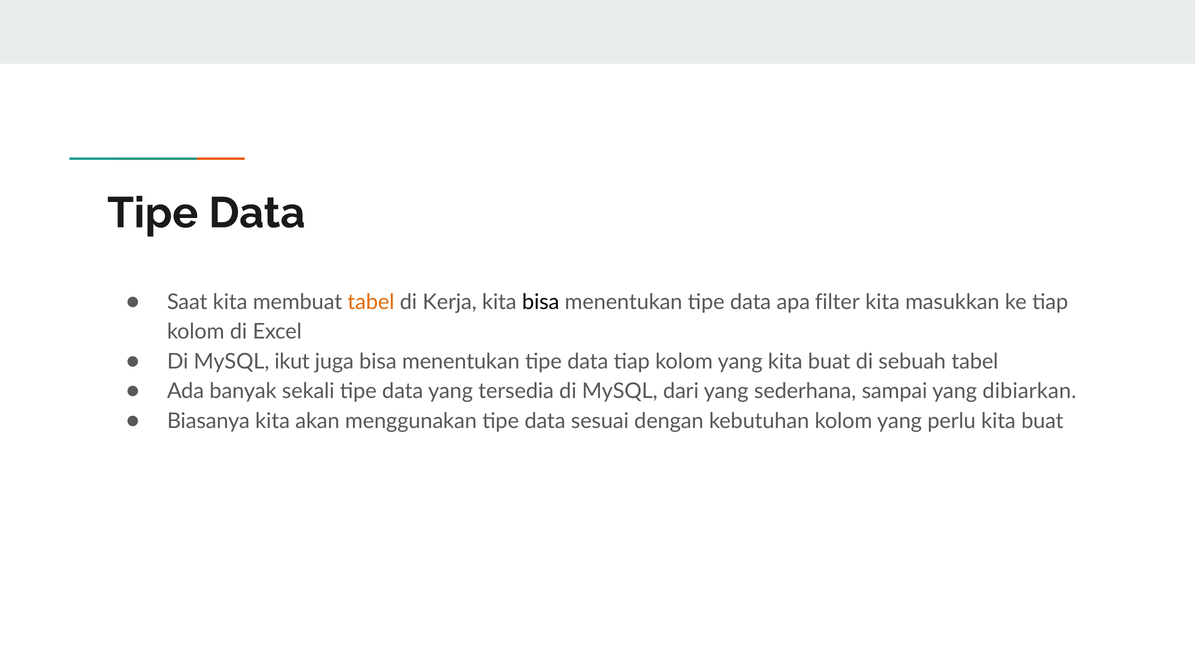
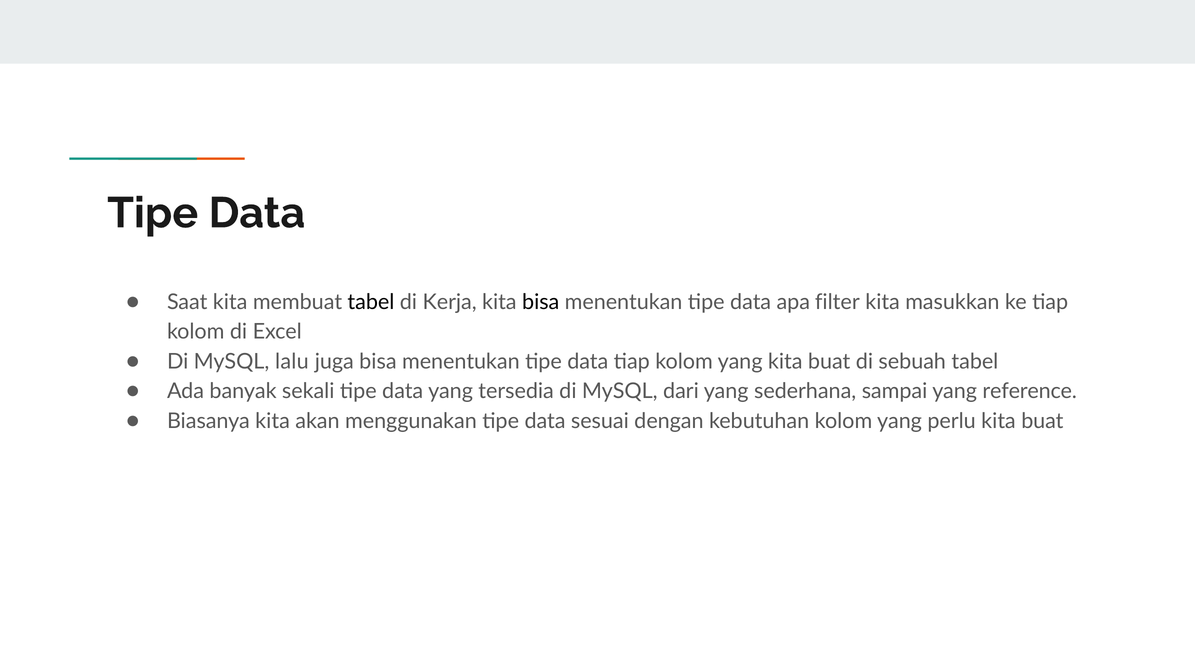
tabel colour: orange -> black (371, 302)
ikut: ikut -> lalu (292, 362)
dibiarkan: dibiarkan -> reference (1030, 391)
